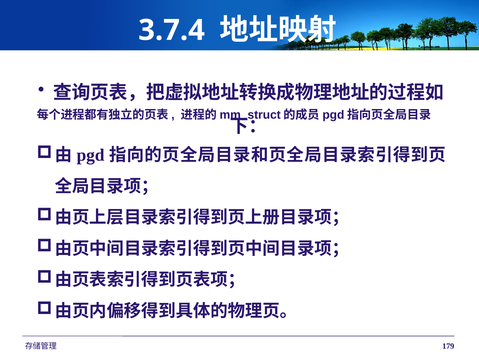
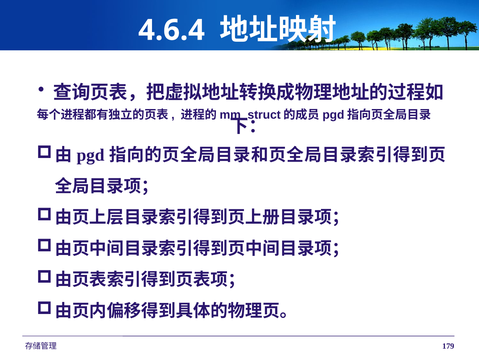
3.7.4: 3.7.4 -> 4.6.4 (172, 30)
